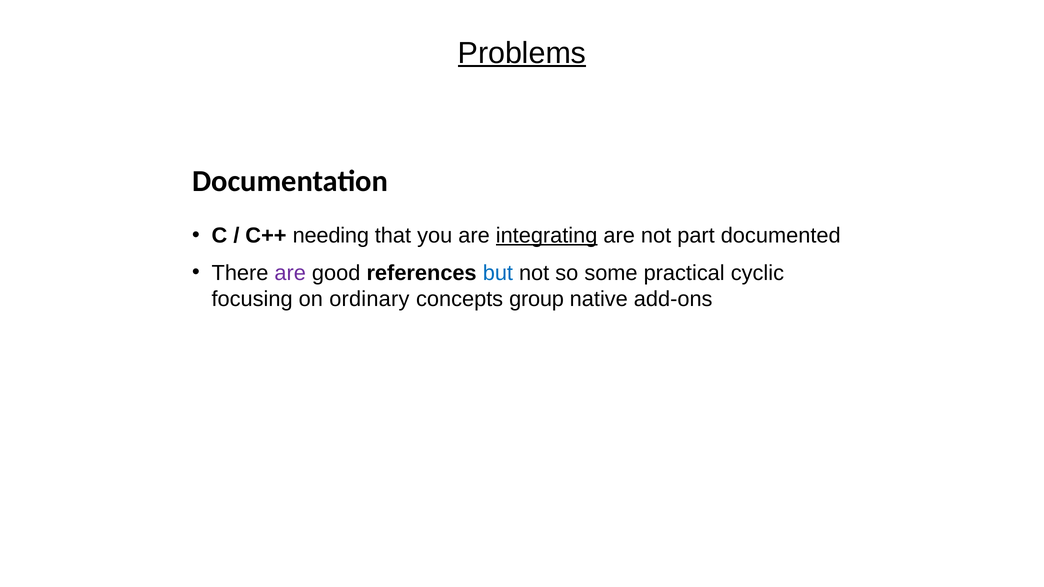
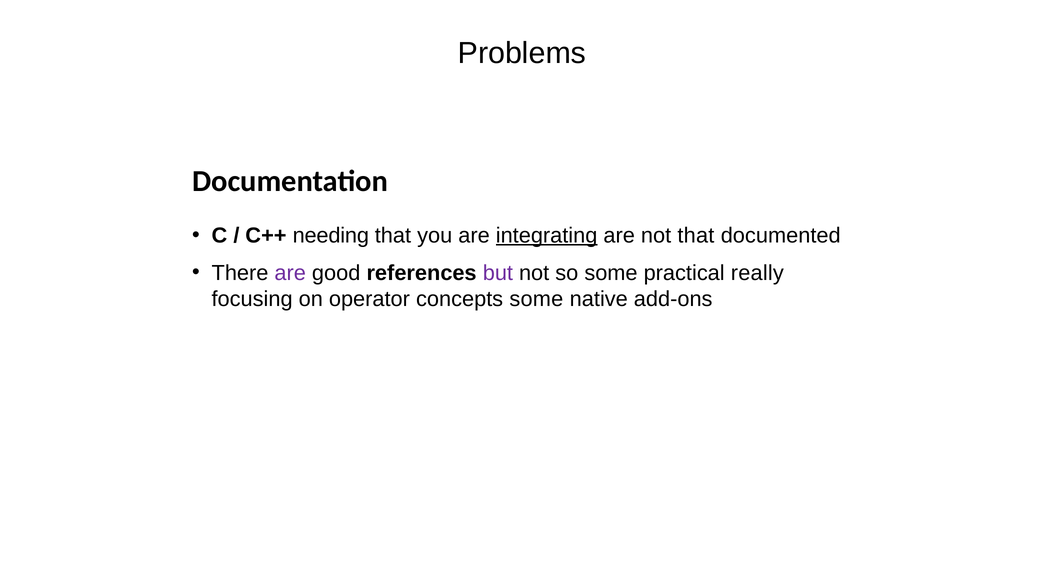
Problems underline: present -> none (522, 53)
not part: part -> that (696, 236)
but colour: blue -> purple (498, 273)
cyclic: cyclic -> really (757, 273)
ordinary: ordinary -> operator (369, 299)
concepts group: group -> some (536, 299)
